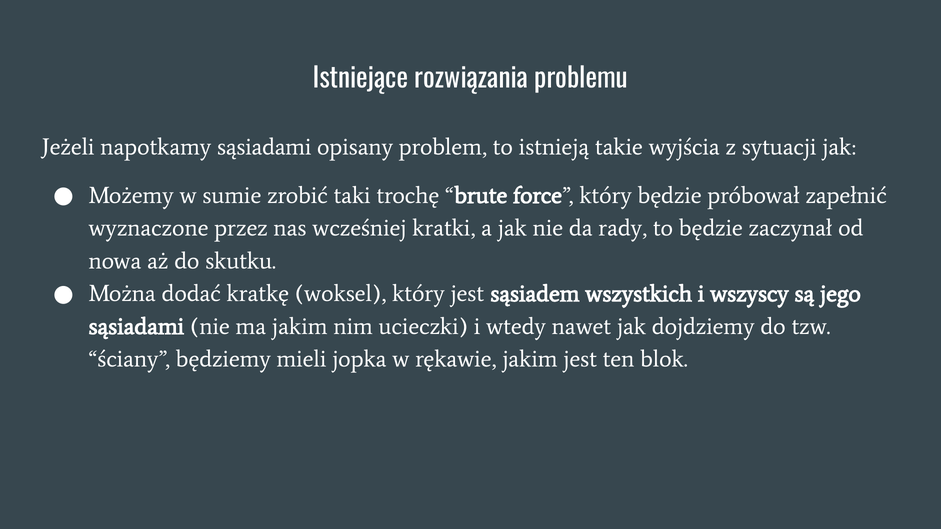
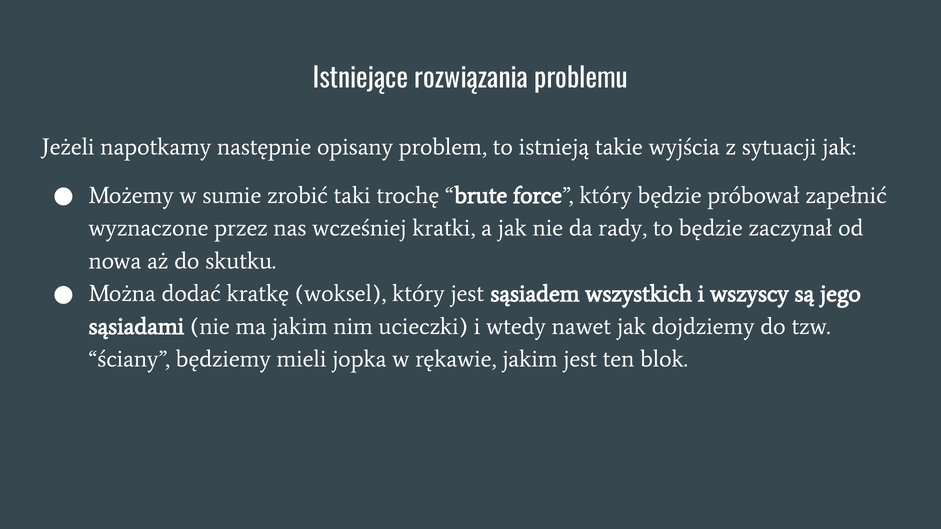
napotkamy sąsiadami: sąsiadami -> następnie (264, 147)
